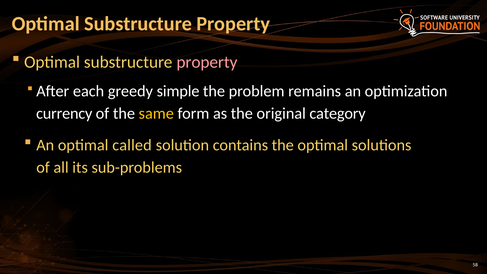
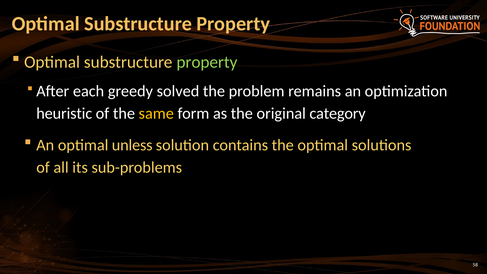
property colour: pink -> light green (207, 62)
simple: simple -> solved (178, 91)
currency: currency -> heuristic (64, 114)
called: called -> unless (132, 145)
